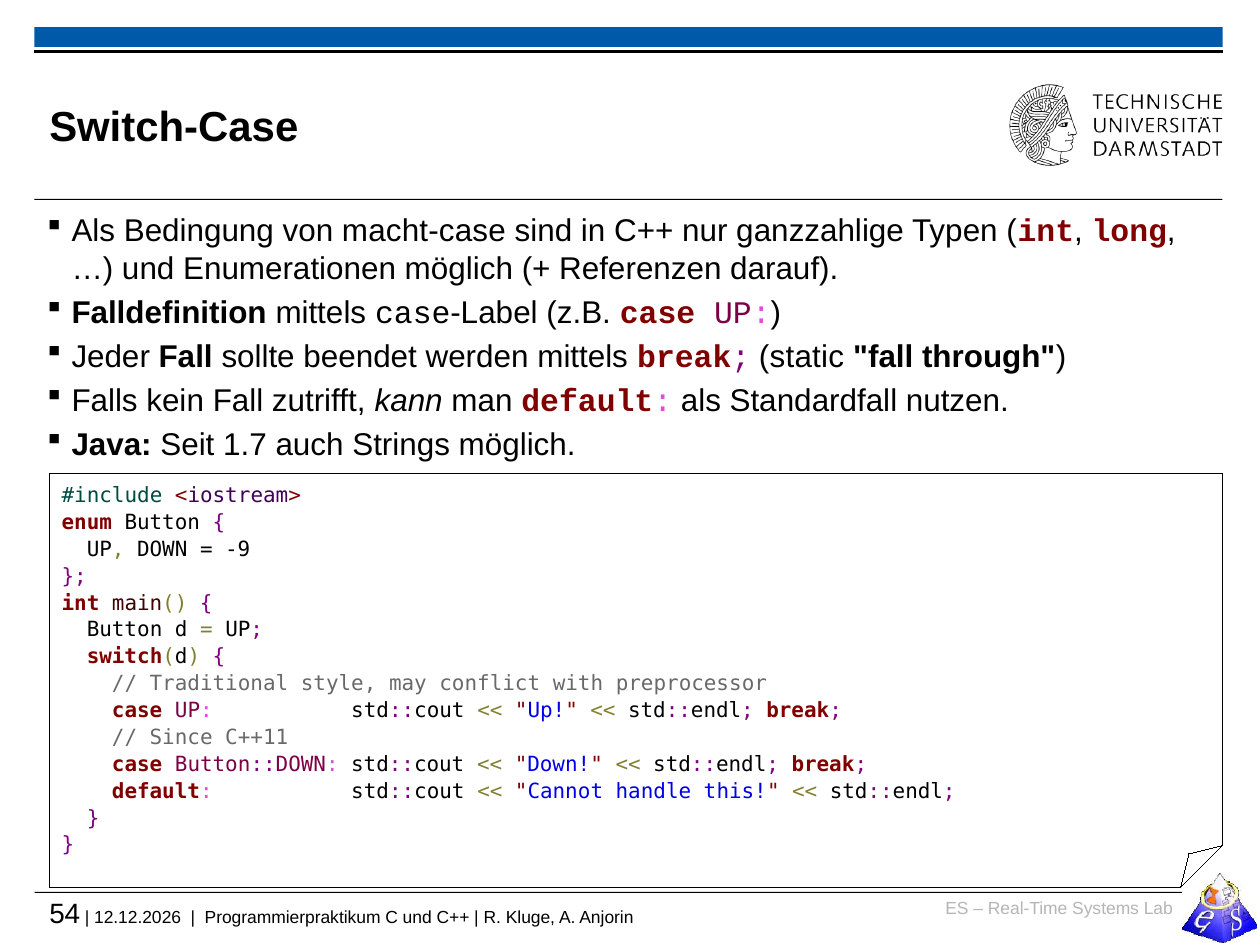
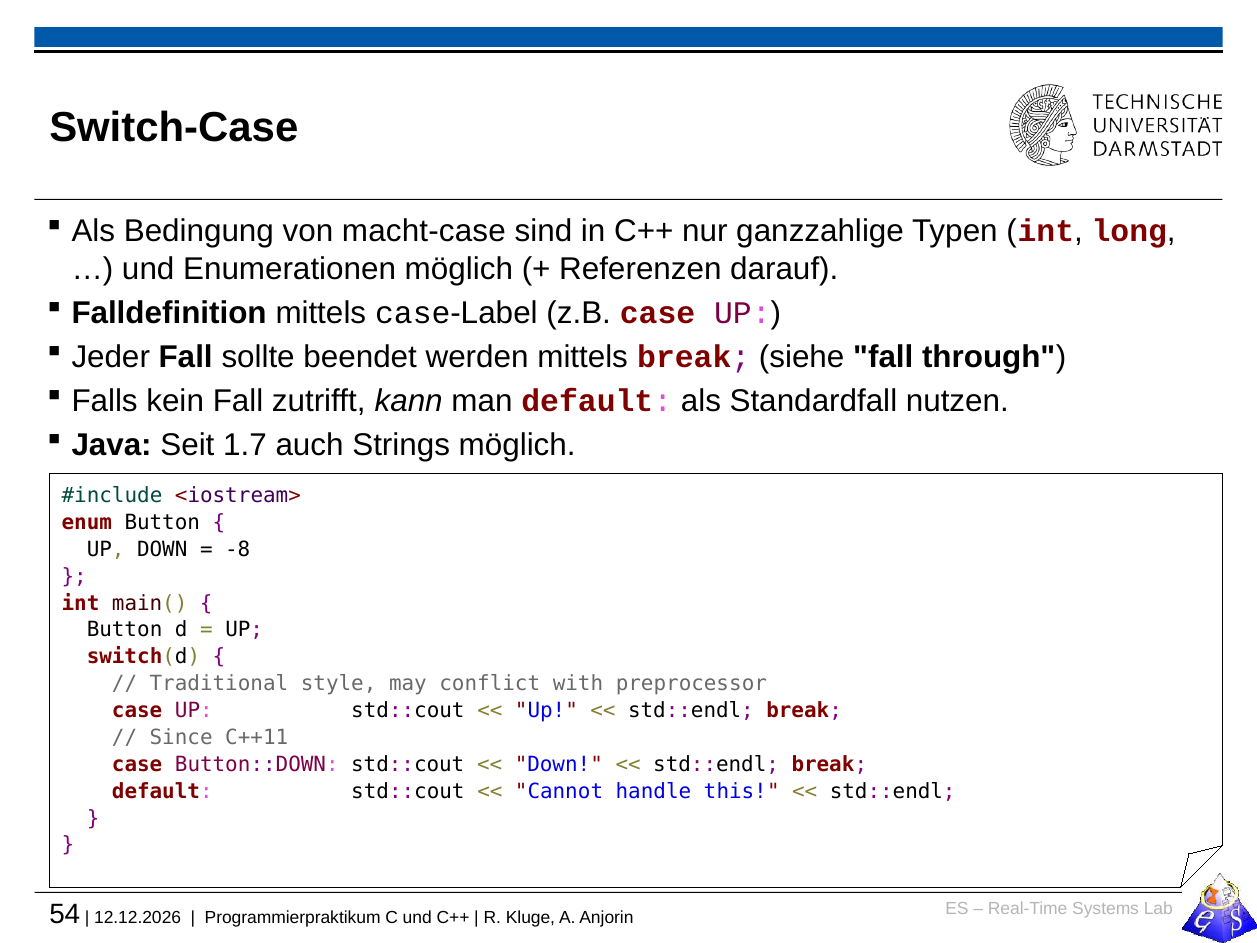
static: static -> siehe (802, 357)
-9: -9 -> -8 (238, 549)
